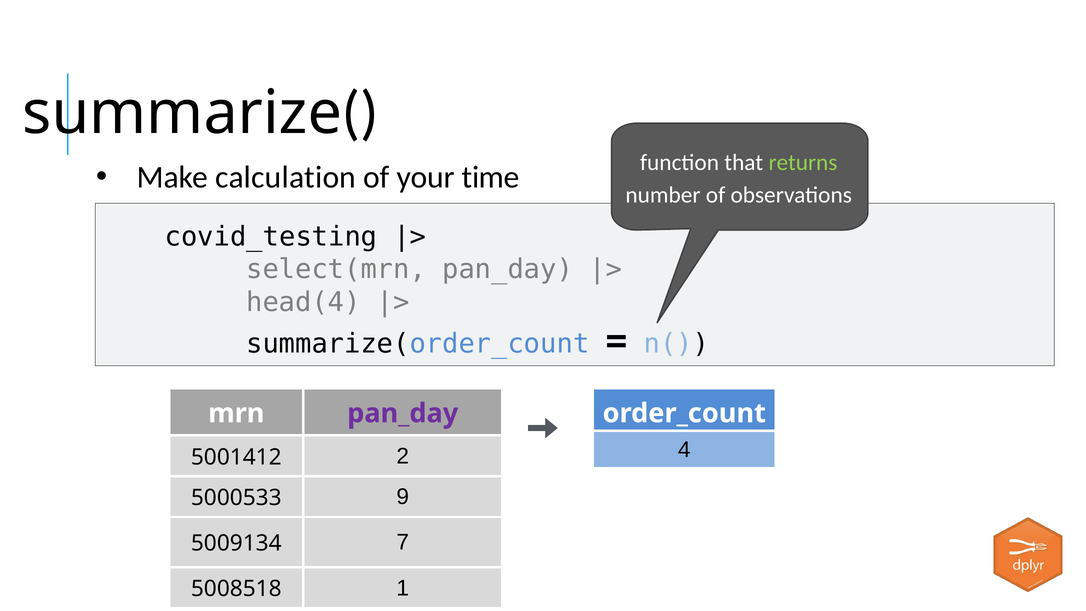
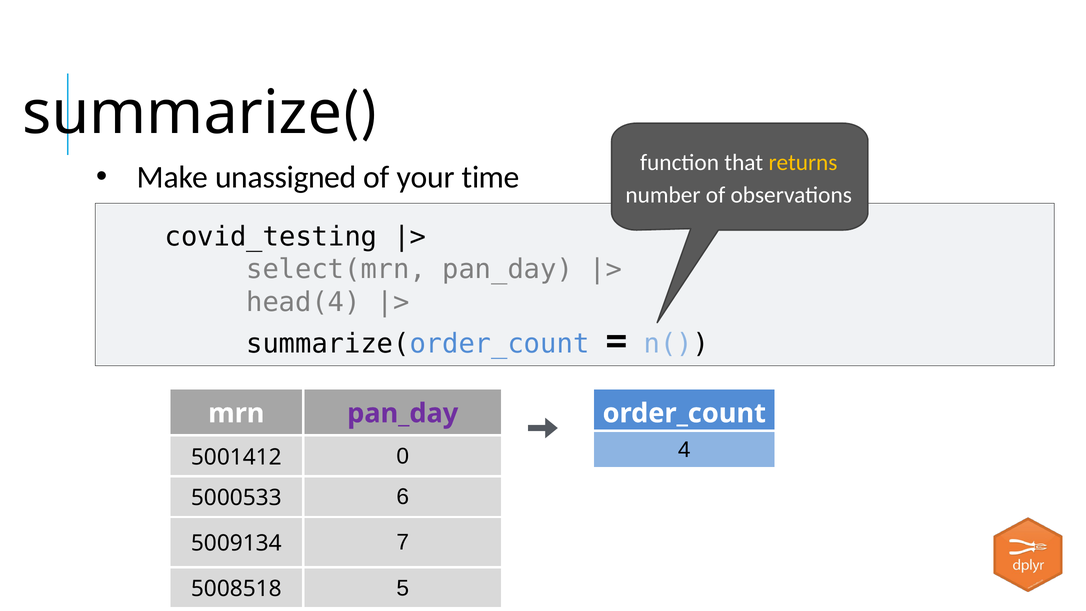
returns colour: light green -> yellow (803, 163)
calculation: calculation -> unassigned (286, 177)
2: 2 -> 0 (403, 456)
9: 9 -> 6 (403, 497)
1: 1 -> 5 (403, 588)
